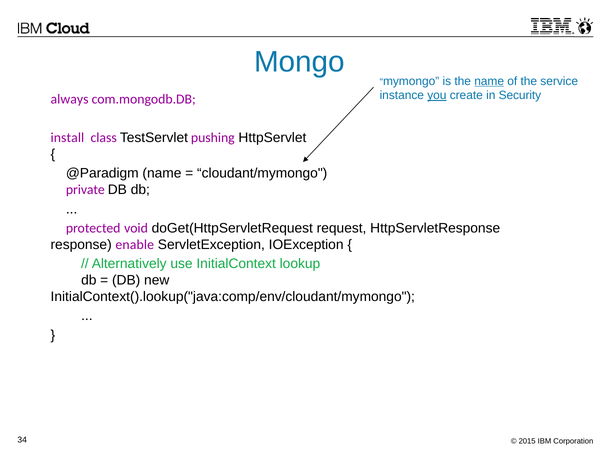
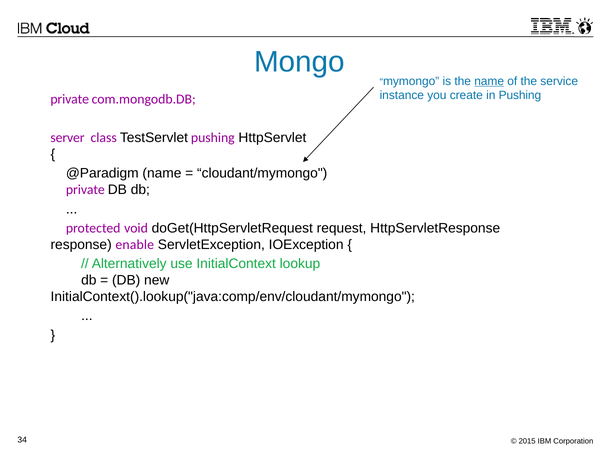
you underline: present -> none (437, 95)
in Security: Security -> Pushing (520, 95)
always: always -> private (70, 99)
install: install -> server (68, 138)
